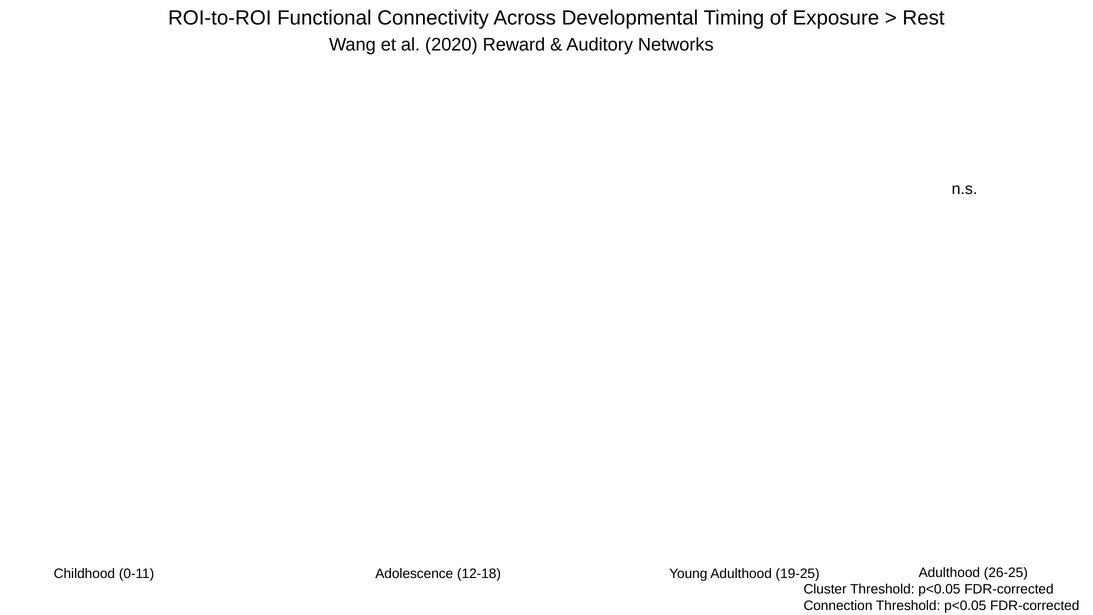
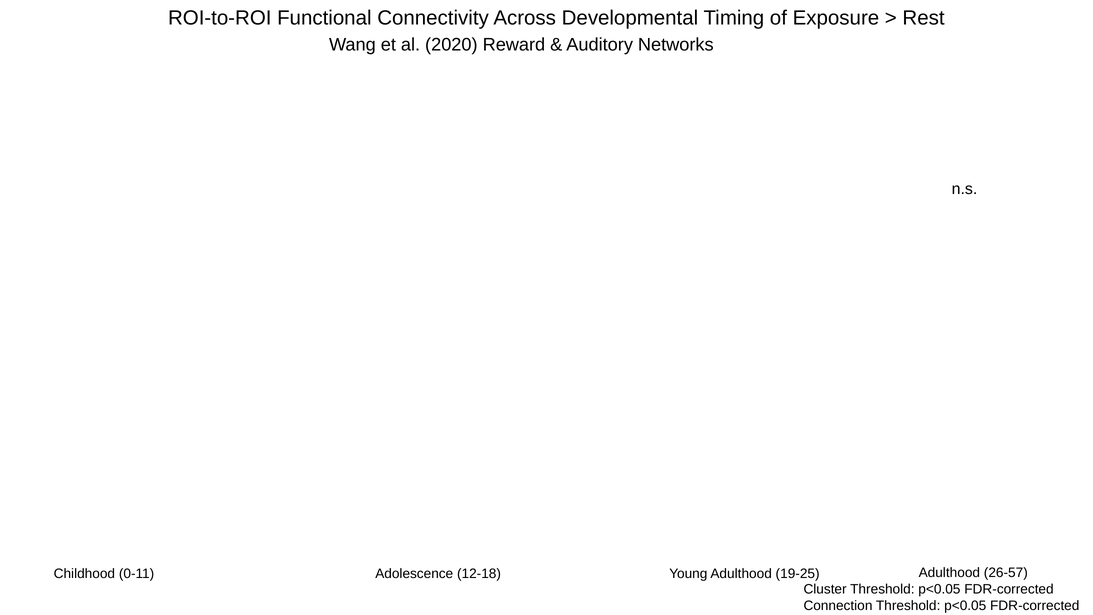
26-25: 26-25 -> 26-57 (1006, 573)
